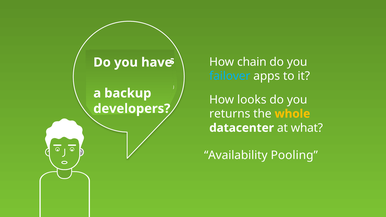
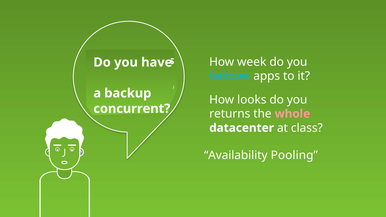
chain: chain -> week (252, 62)
developers: developers -> concurrent (132, 109)
whole colour: yellow -> pink (292, 114)
what: what -> class (307, 128)
